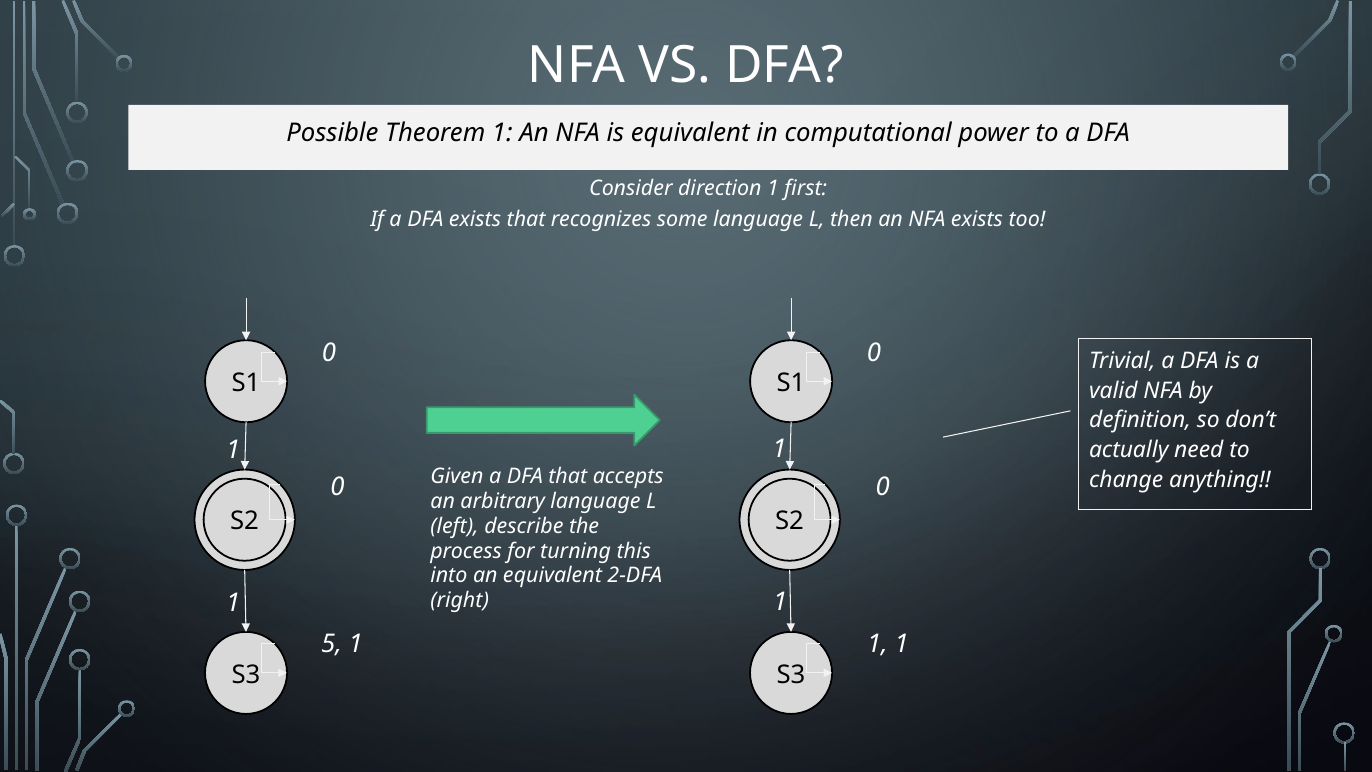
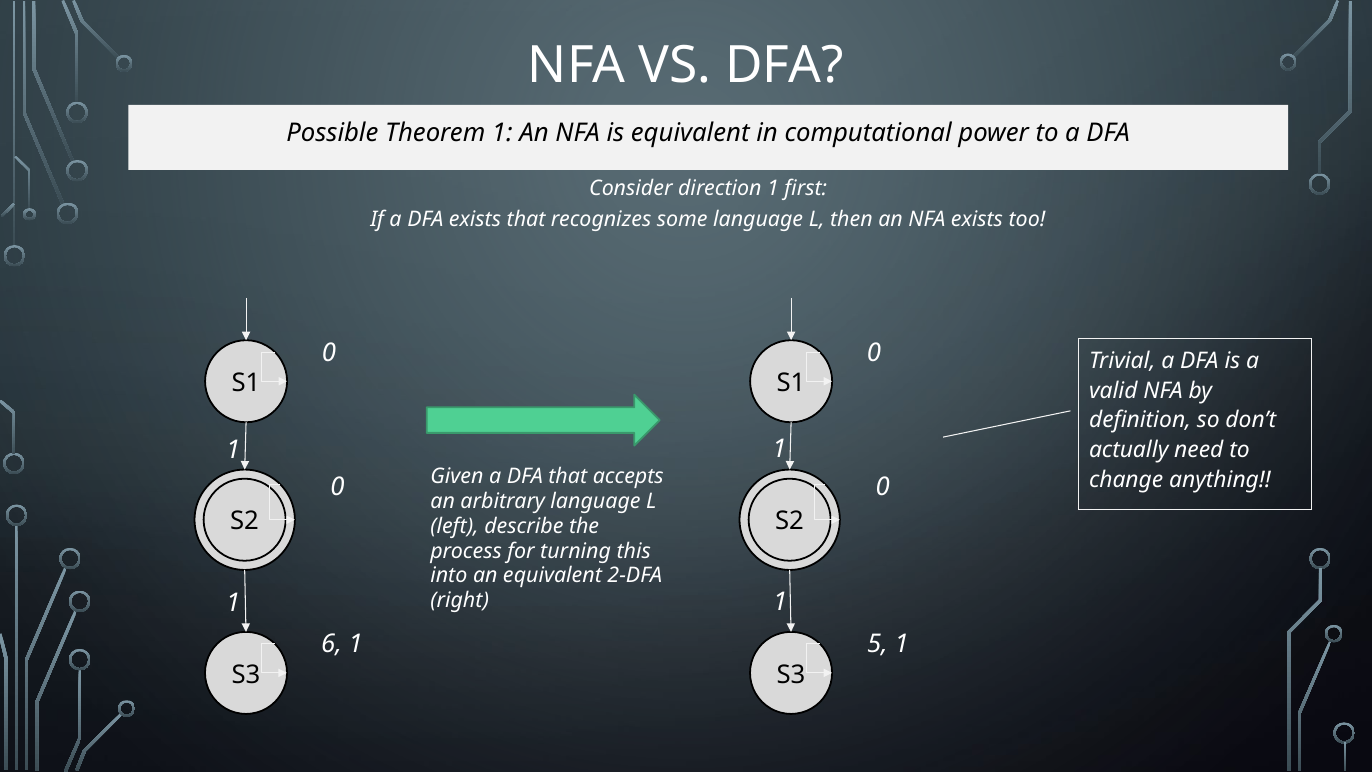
5: 5 -> 6 (332, 643)
1: 1 -> 5 (877, 643)
